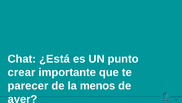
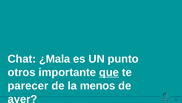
¿Está: ¿Está -> ¿Mala (55, 59)
crear: crear -> otros (22, 72)
que underline: none -> present (109, 72)
